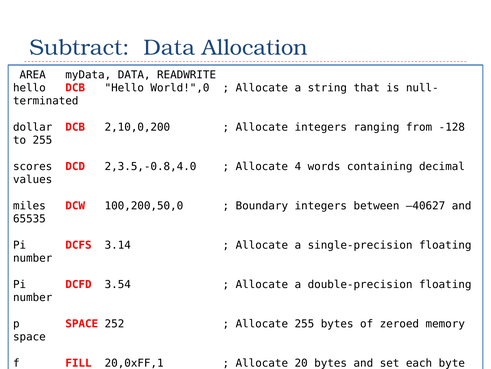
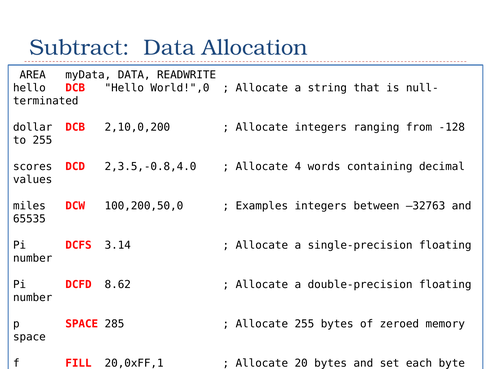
Boundary: Boundary -> Examples (262, 205)
–40627: –40627 -> –32763 (426, 205)
3.54: 3.54 -> 8.62 (118, 284)
252: 252 -> 285 (114, 323)
